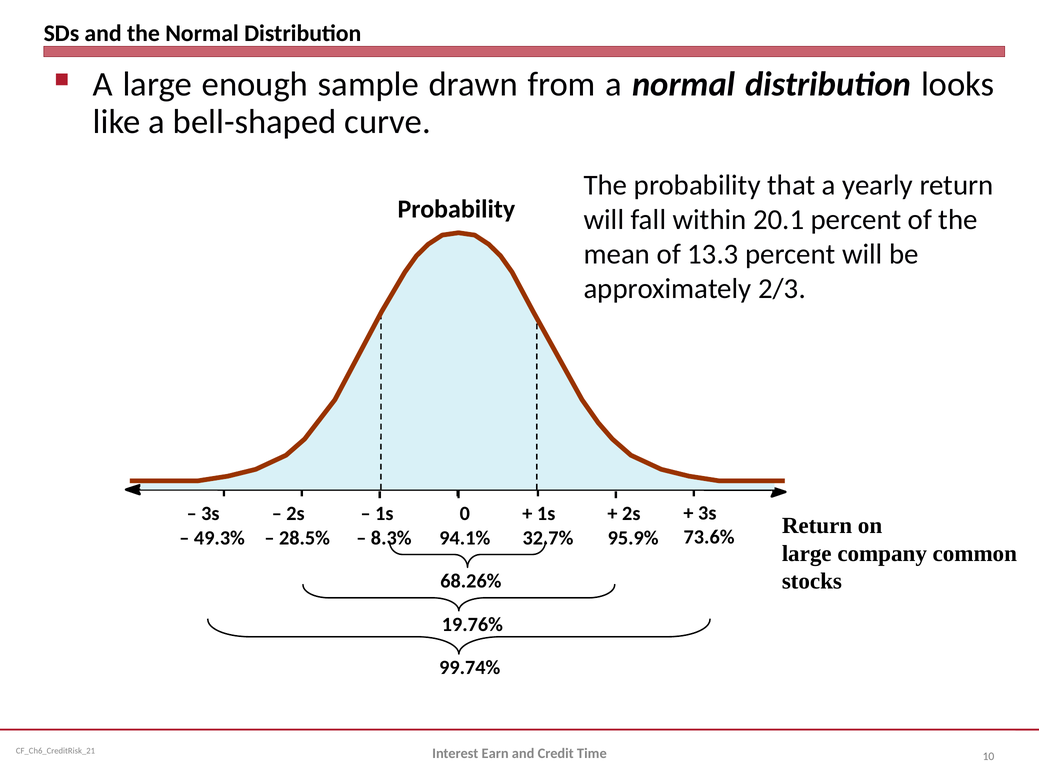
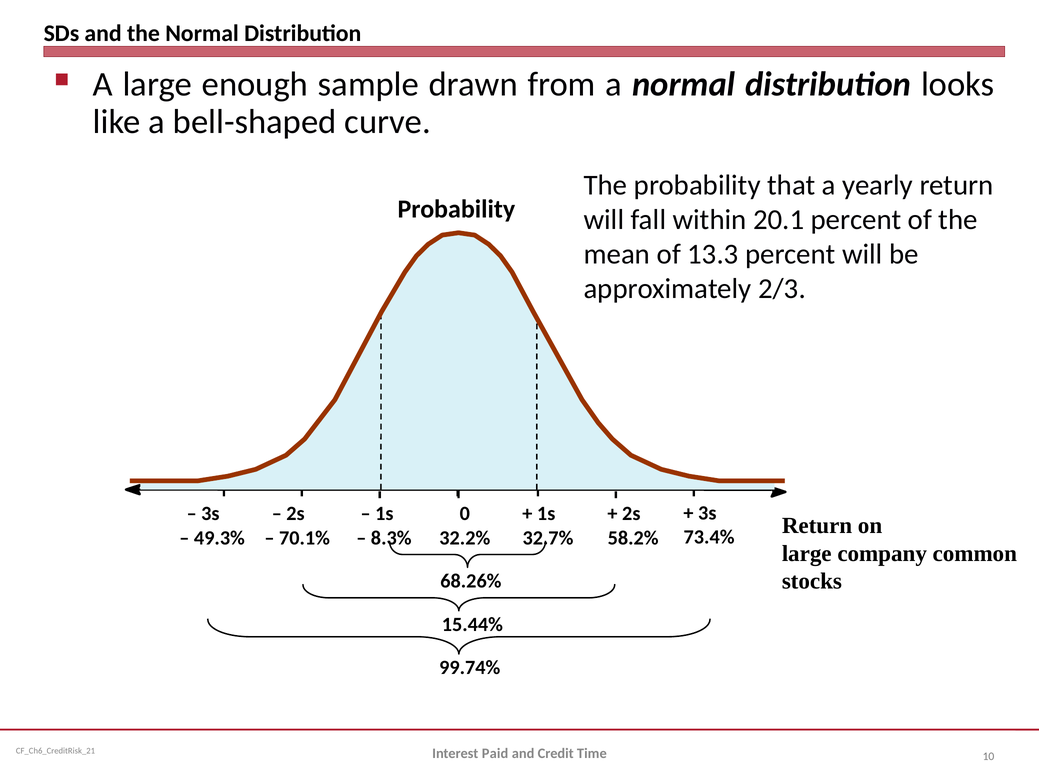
73.6%: 73.6% -> 73.4% (709, 537)
28.5%: 28.5% -> 70.1% (304, 538)
94.1%: 94.1% -> 32.2% (465, 538)
95.9%: 95.9% -> 58.2% (633, 538)
19.76%: 19.76% -> 15.44% (472, 625)
Earn: Earn -> Paid (495, 754)
